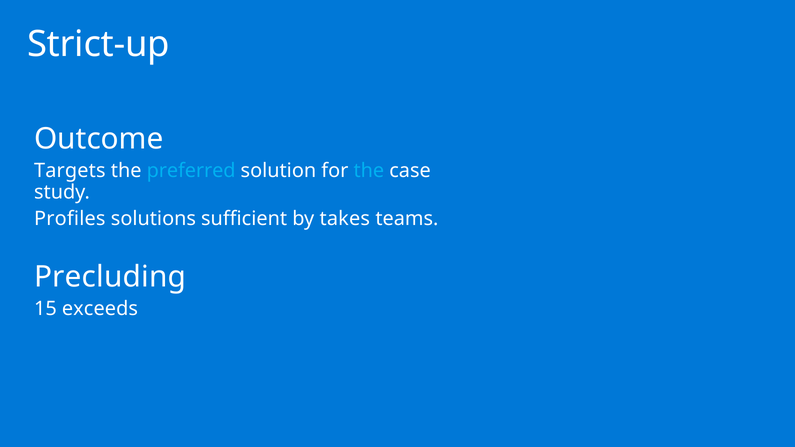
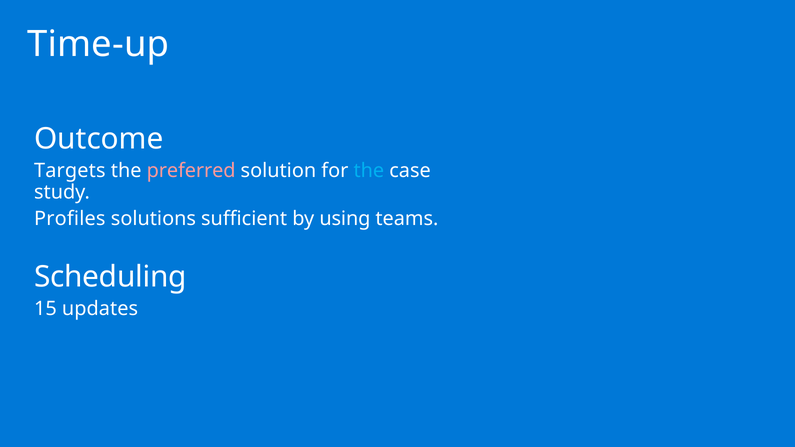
Strict-up: Strict-up -> Time-up (98, 44)
preferred colour: light blue -> pink (191, 171)
takes: takes -> using (345, 219)
Precluding: Precluding -> Scheduling (110, 277)
exceeds: exceeds -> updates (100, 309)
